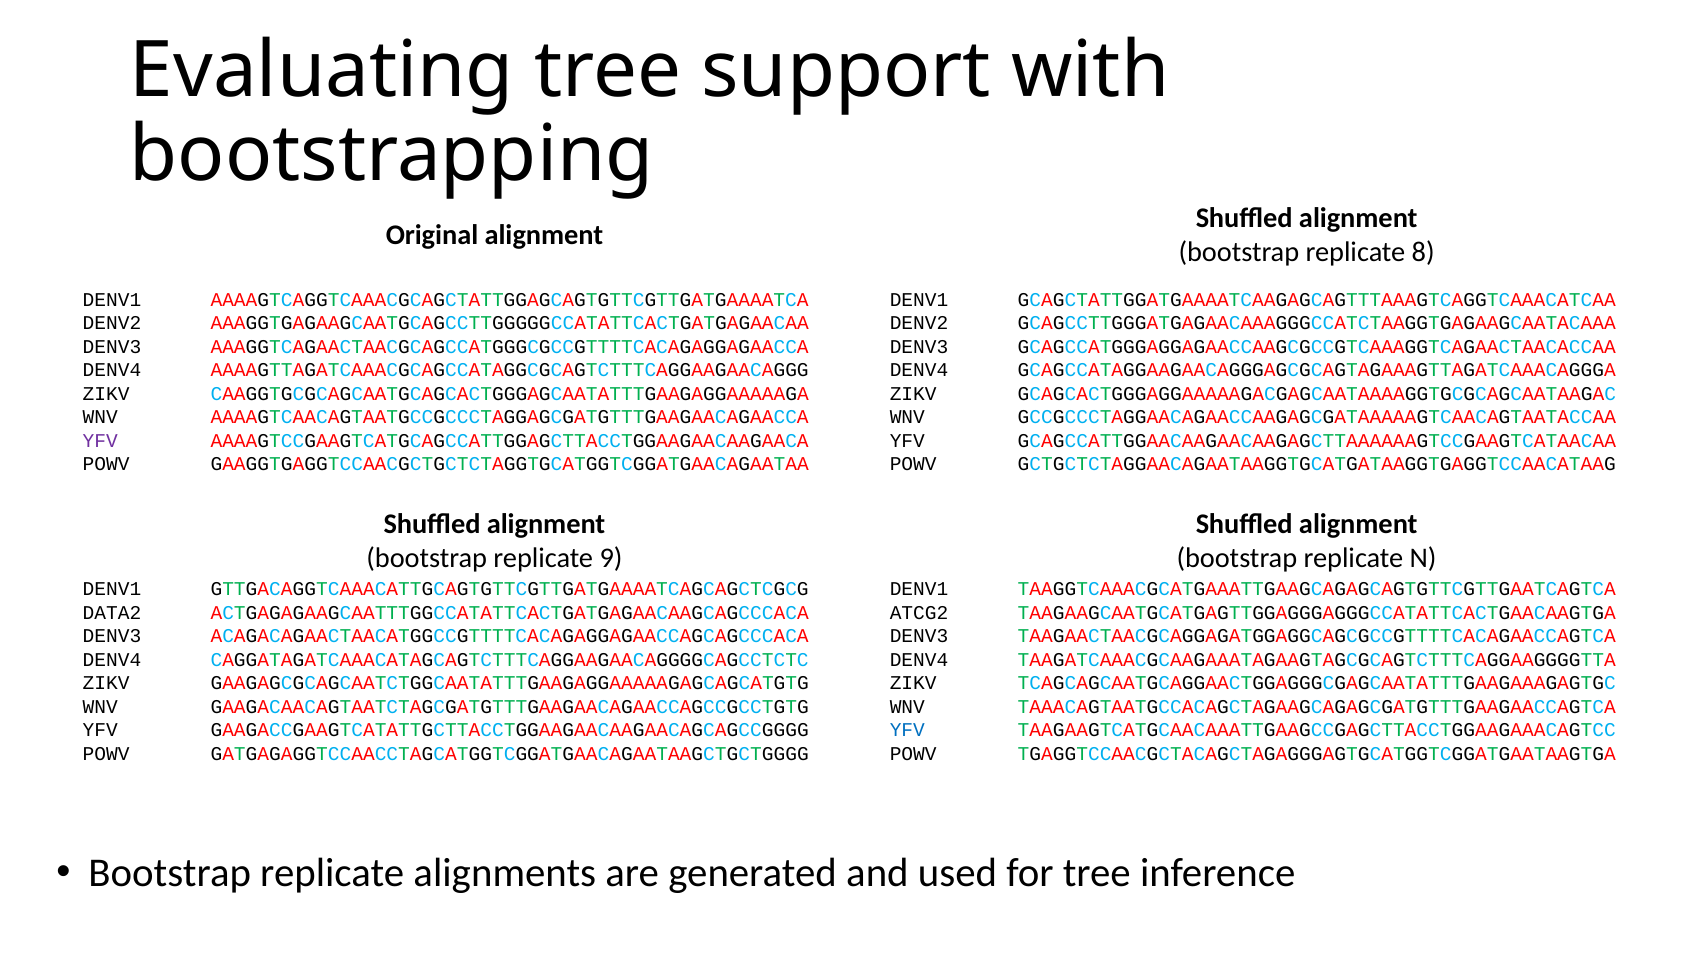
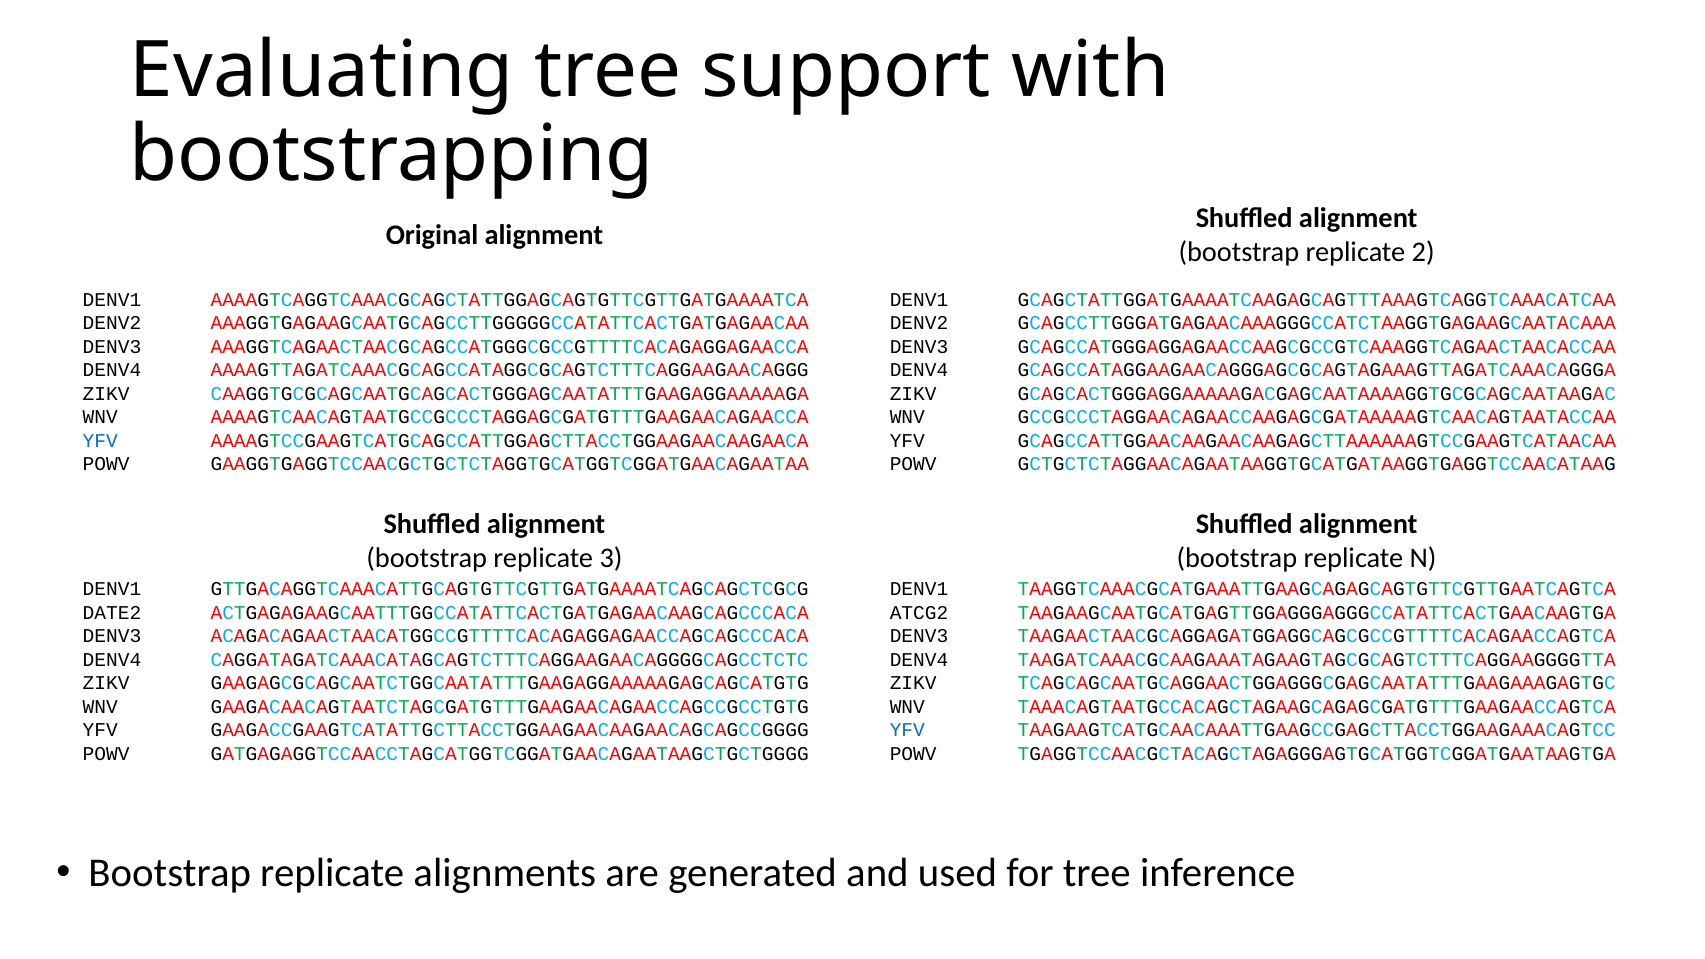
8: 8 -> 2 (1423, 252)
YFV colour: purple -> blue (100, 441)
9: 9 -> 3 (611, 558)
DATA2: DATA2 -> DATE2 (112, 613)
